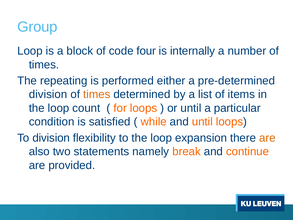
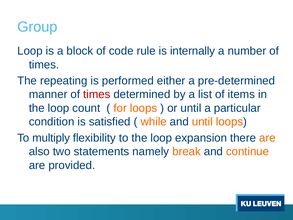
four: four -> rule (146, 51)
division: division -> manner (48, 94)
times colour: orange -> red (97, 94)
To division: division -> multiply (51, 138)
